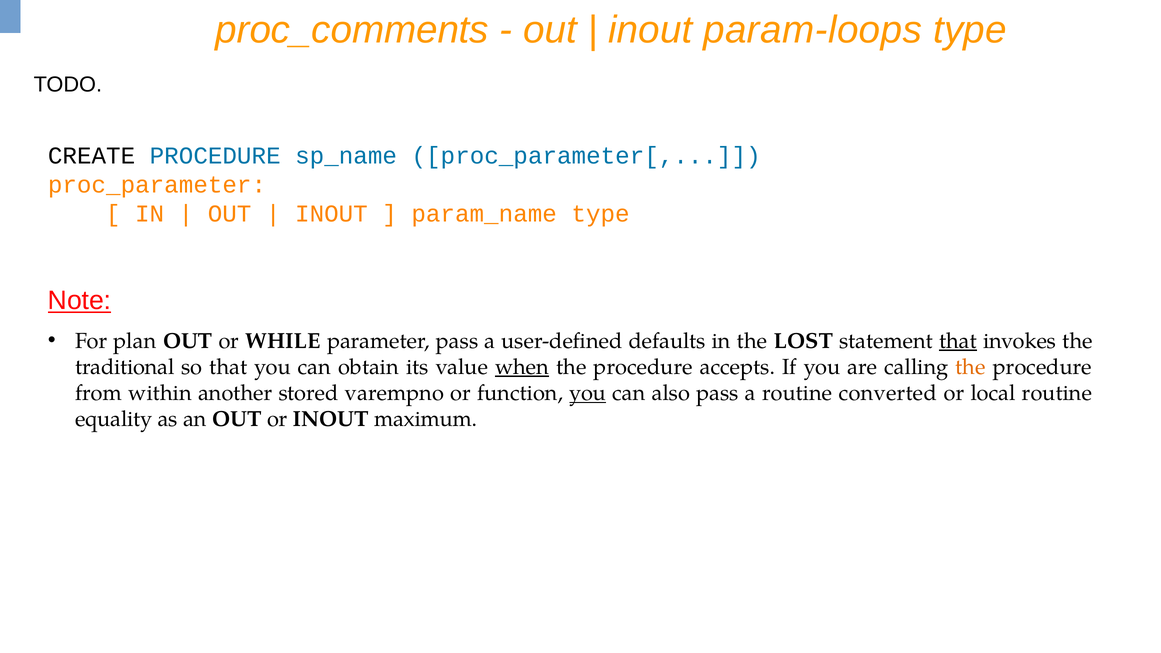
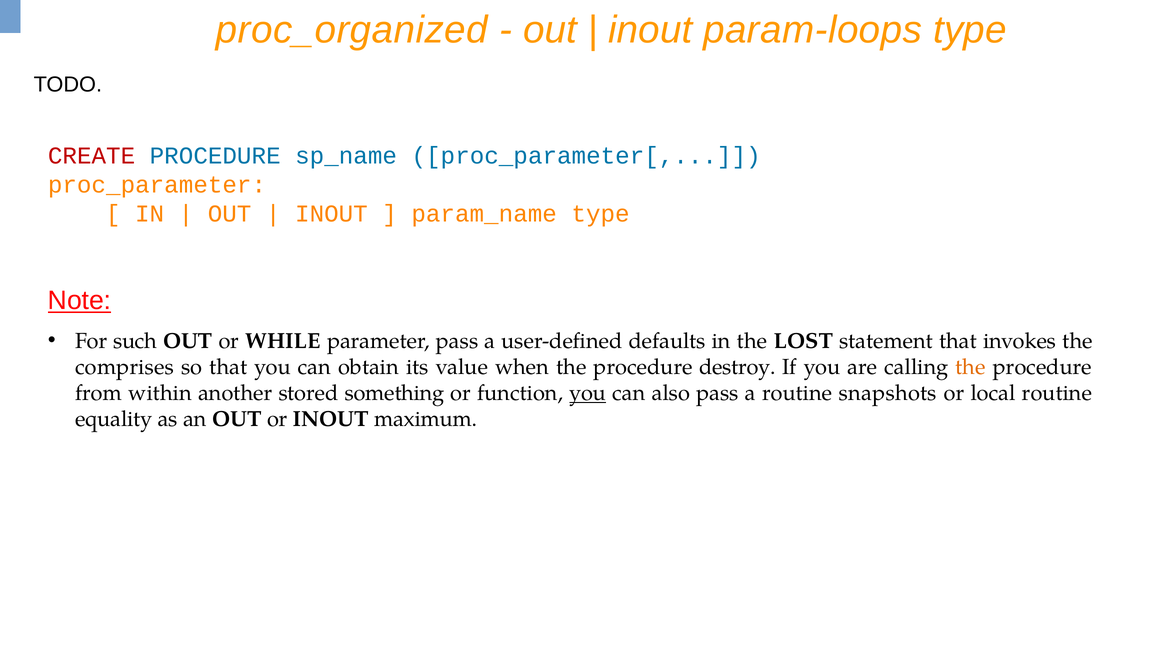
proc_comments: proc_comments -> proc_organized (352, 30)
CREATE colour: black -> red (92, 156)
plan: plan -> such (135, 341)
that underline: present -> none (958, 341)
traditional: traditional -> comprises (125, 367)
when underline: present -> none (522, 367)
accepts: accepts -> destroy (737, 367)
varempno: varempno -> something (395, 393)
converted: converted -> snapshots (888, 393)
